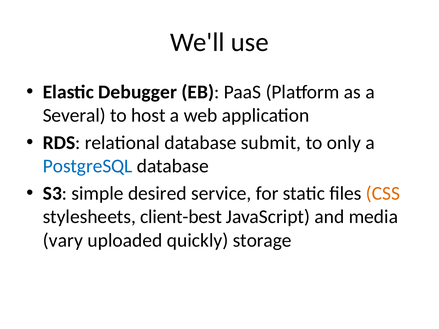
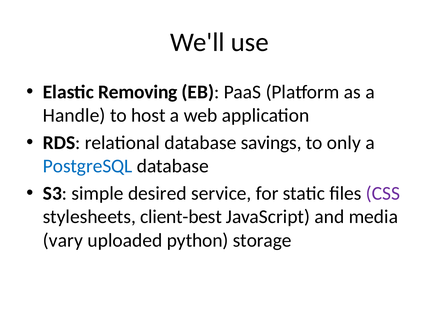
Debugger: Debugger -> Removing (138, 92)
Several: Several -> Handle (74, 116)
submit: submit -> savings (271, 143)
CSS colour: orange -> purple (383, 194)
quickly: quickly -> python (198, 240)
